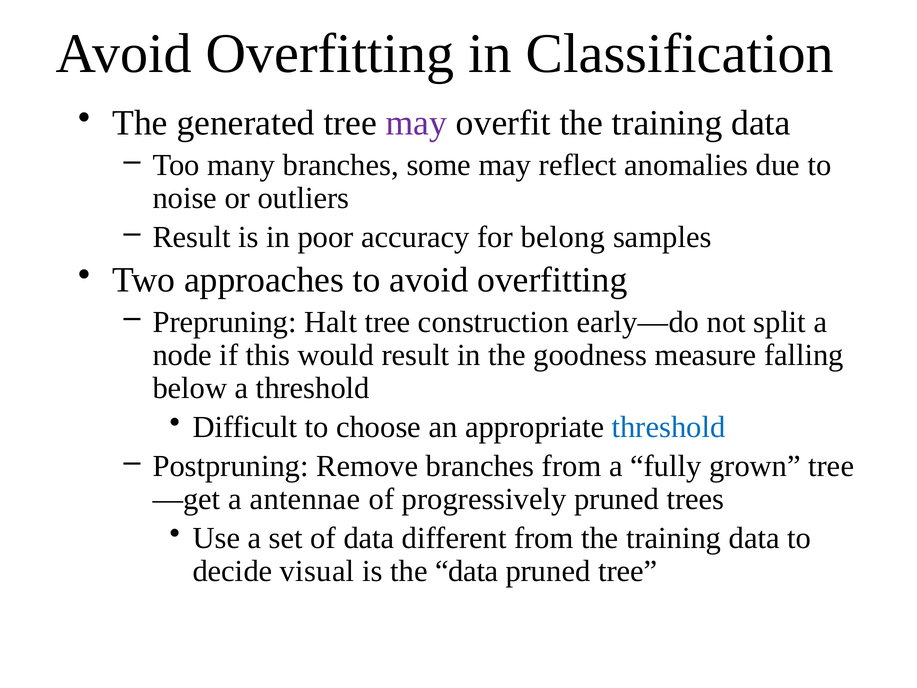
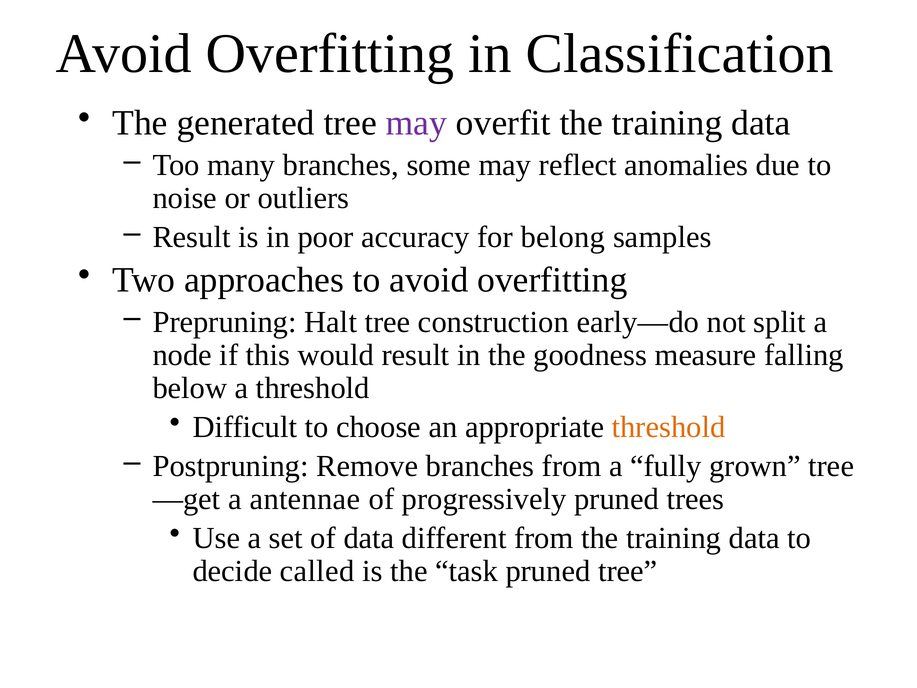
threshold colour: blue -> orange (669, 427)
visual: visual -> called (317, 571)
the data: data -> task (467, 571)
